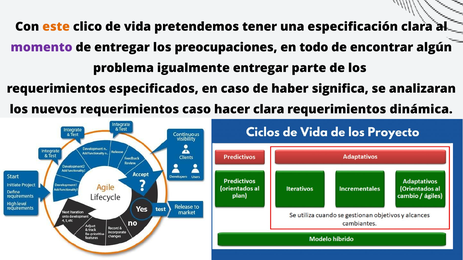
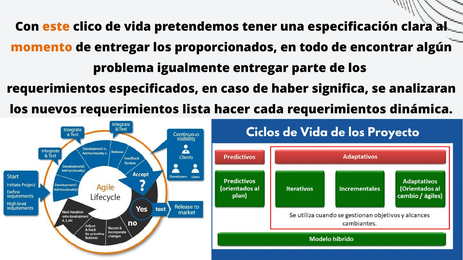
momento colour: purple -> orange (42, 48)
preocupaciones: preocupaciones -> proporcionados (226, 48)
requerimientos caso: caso -> lista (197, 110)
hacer clara: clara -> cada (269, 110)
